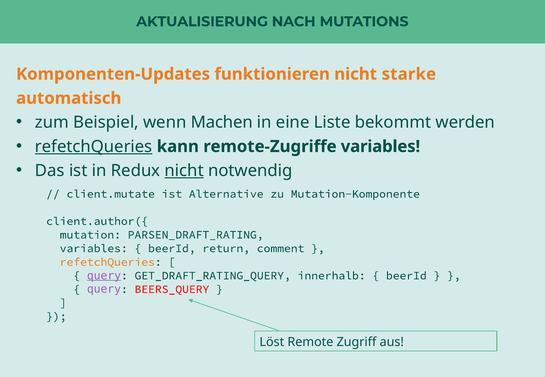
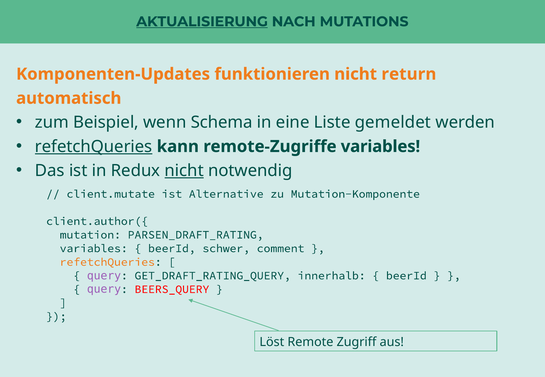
AKTUALISIERUNG underline: none -> present (202, 22)
starke: starke -> return (409, 74)
Machen: Machen -> Schema (222, 122)
bekommt: bekommt -> gemeldet (393, 122)
return: return -> schwer (226, 249)
query underline: present -> none (104, 276)
